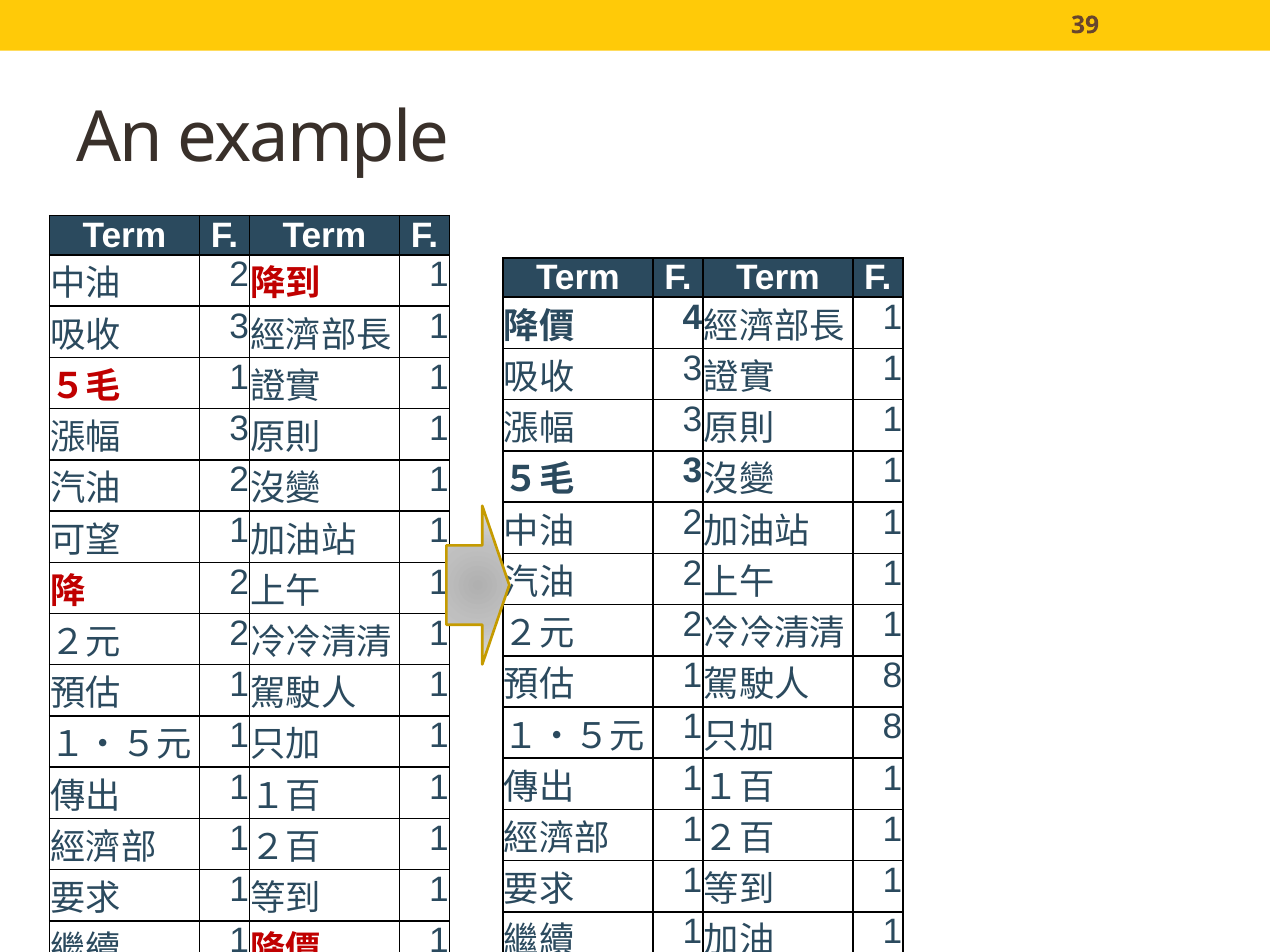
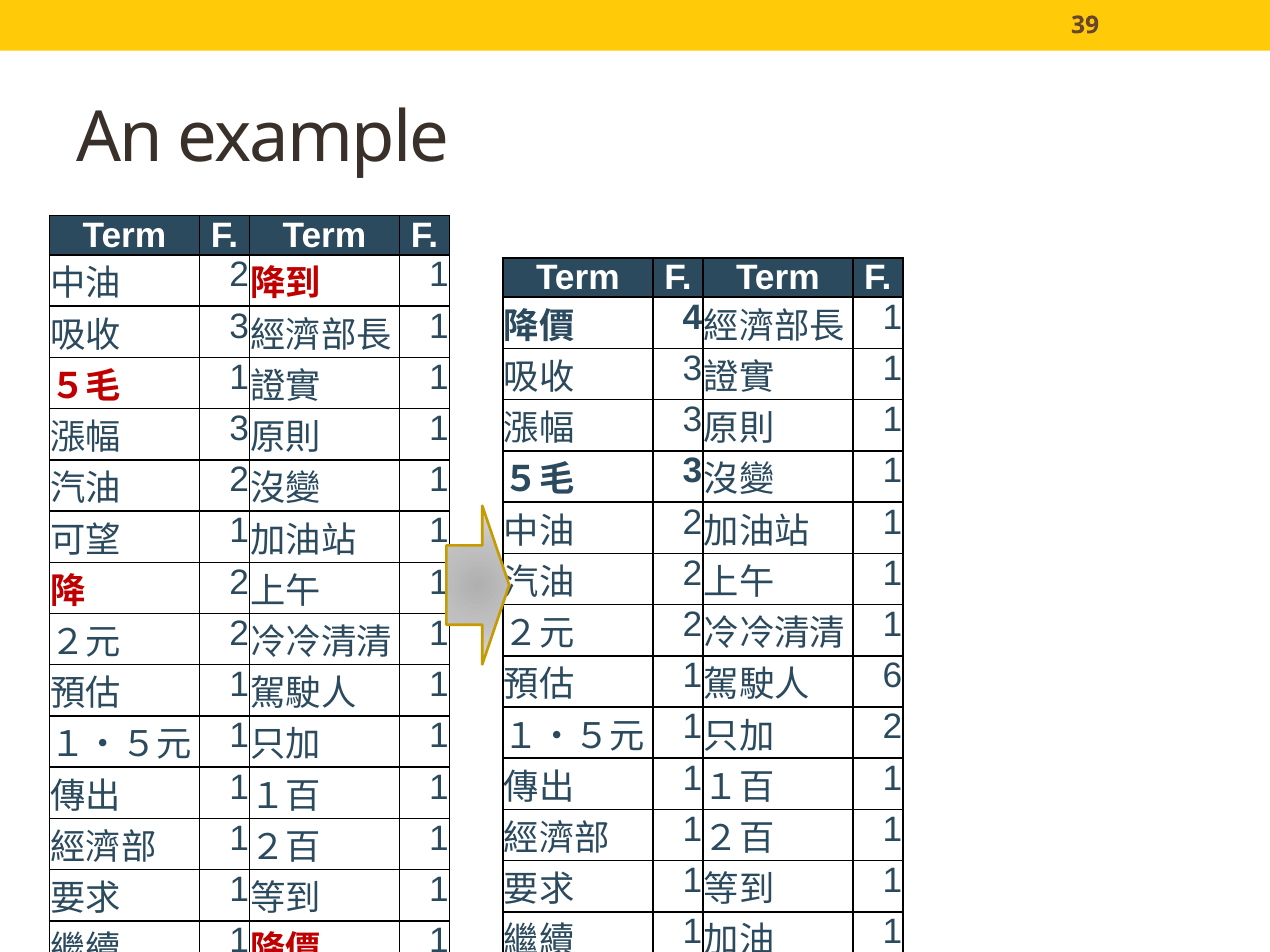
8: 8 -> 6 (892, 676)
8: 8 -> 2 (892, 728)
